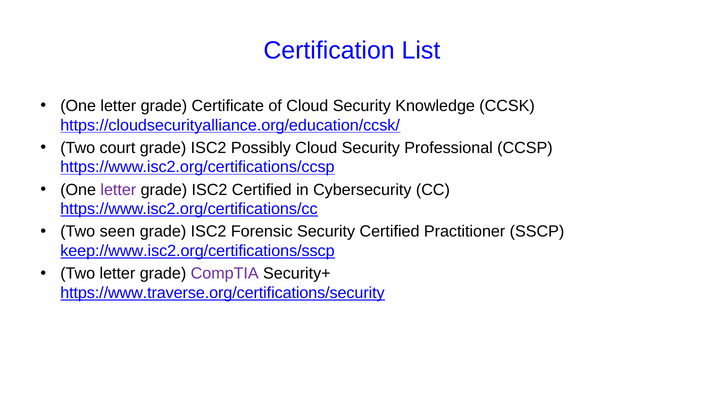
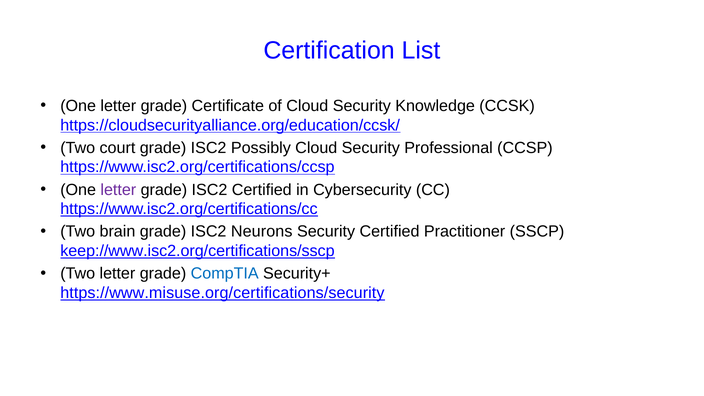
seen: seen -> brain (117, 232)
Forensic: Forensic -> Neurons (262, 232)
CompTIA colour: purple -> blue (225, 274)
https://www.traverse.org/certifications/security: https://www.traverse.org/certifications/security -> https://www.misuse.org/certifications/security (222, 293)
